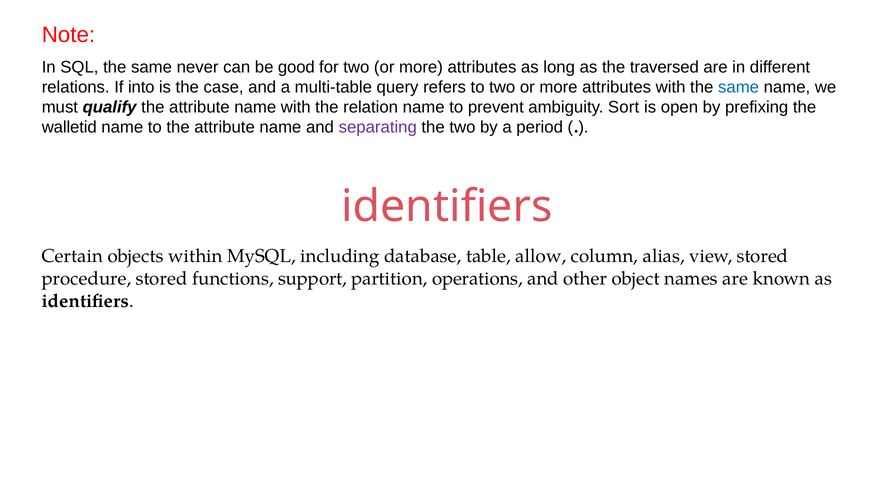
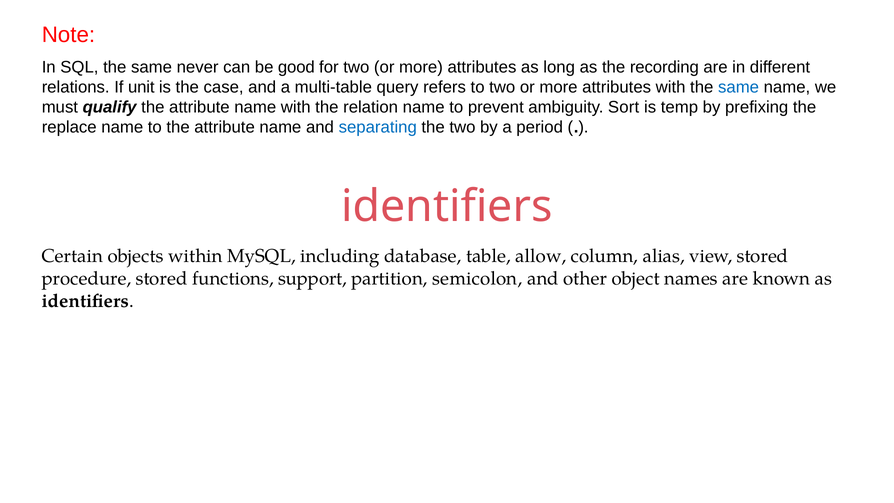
traversed: traversed -> recording (664, 67)
into: into -> unit (141, 87)
open: open -> temp (679, 107)
walletid: walletid -> replace (69, 127)
separating colour: purple -> blue (378, 127)
operations: operations -> semicolon (477, 278)
